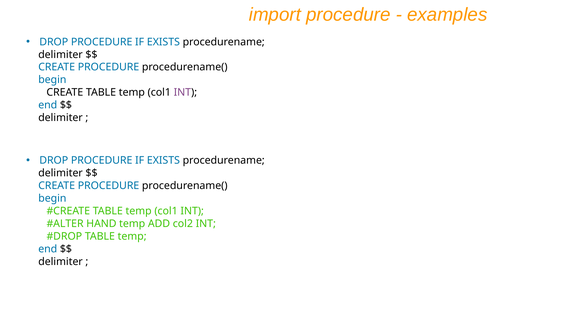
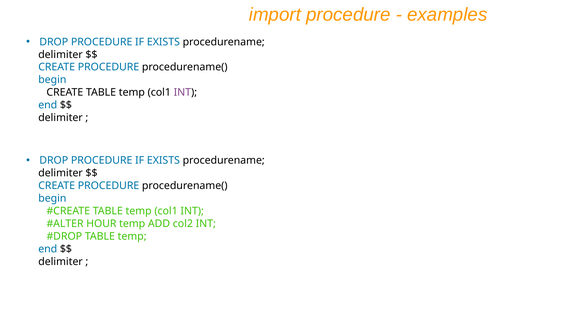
HAND: HAND -> HOUR (101, 224)
